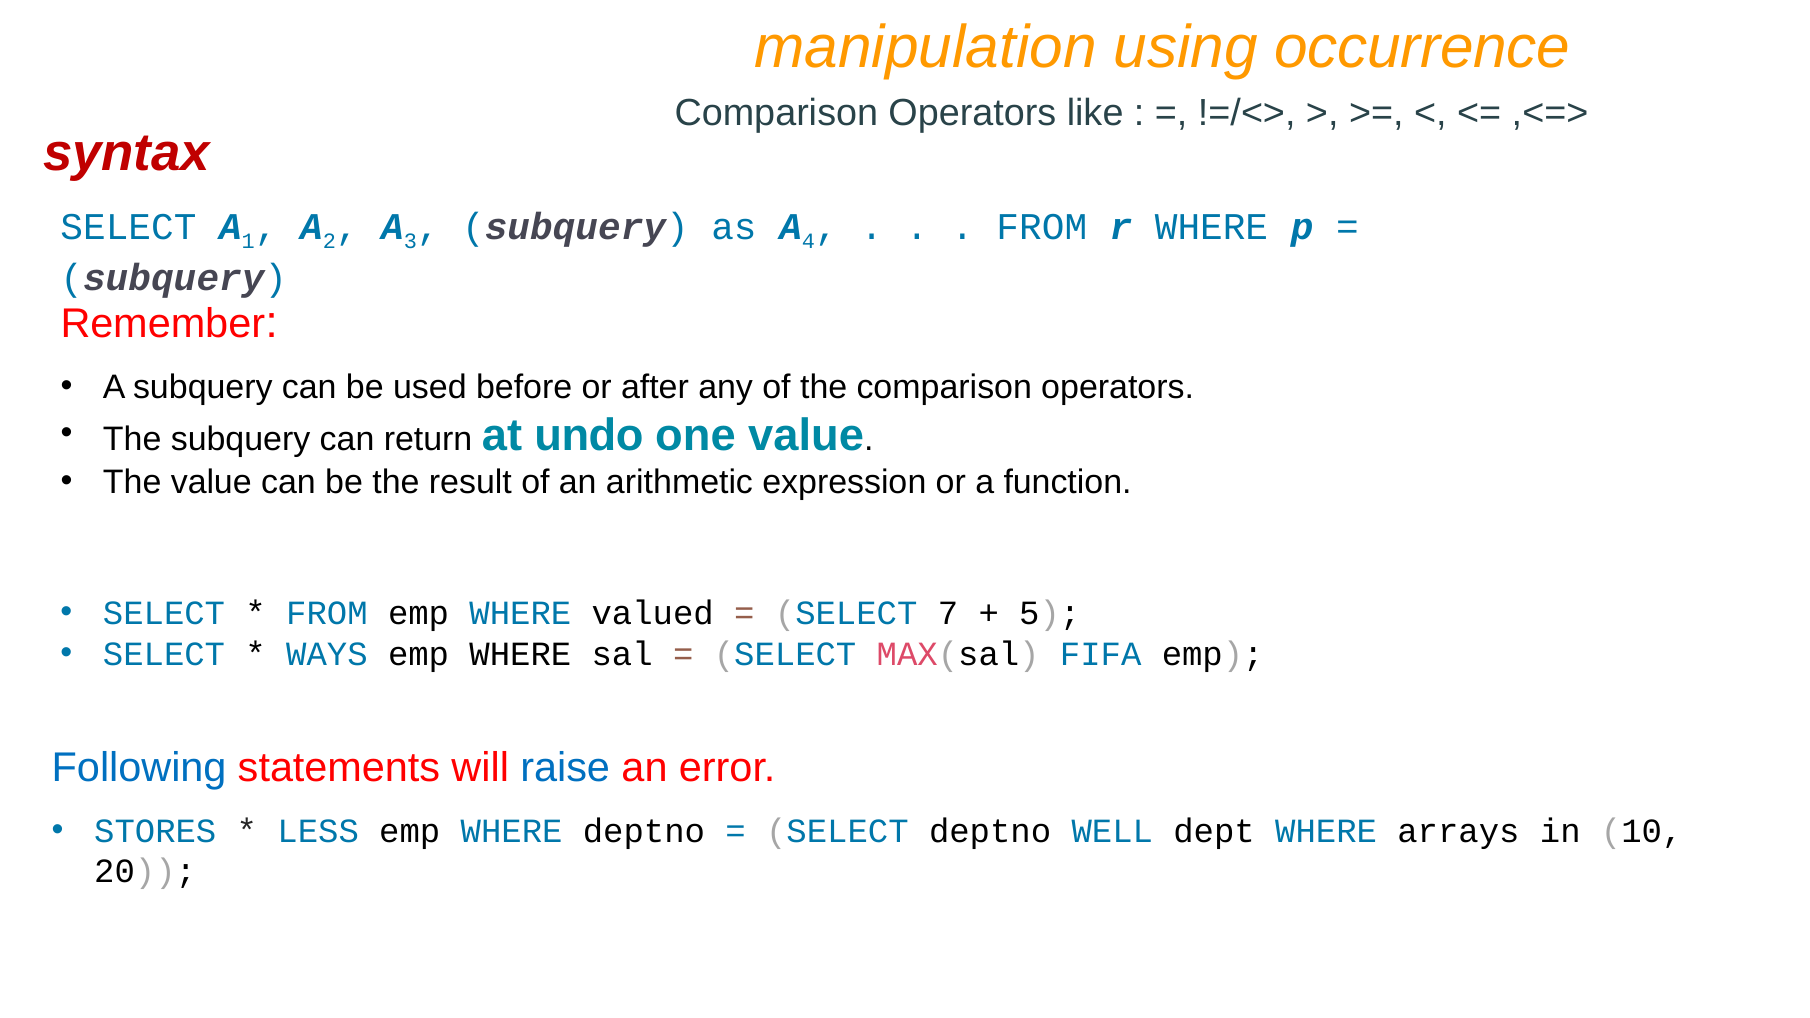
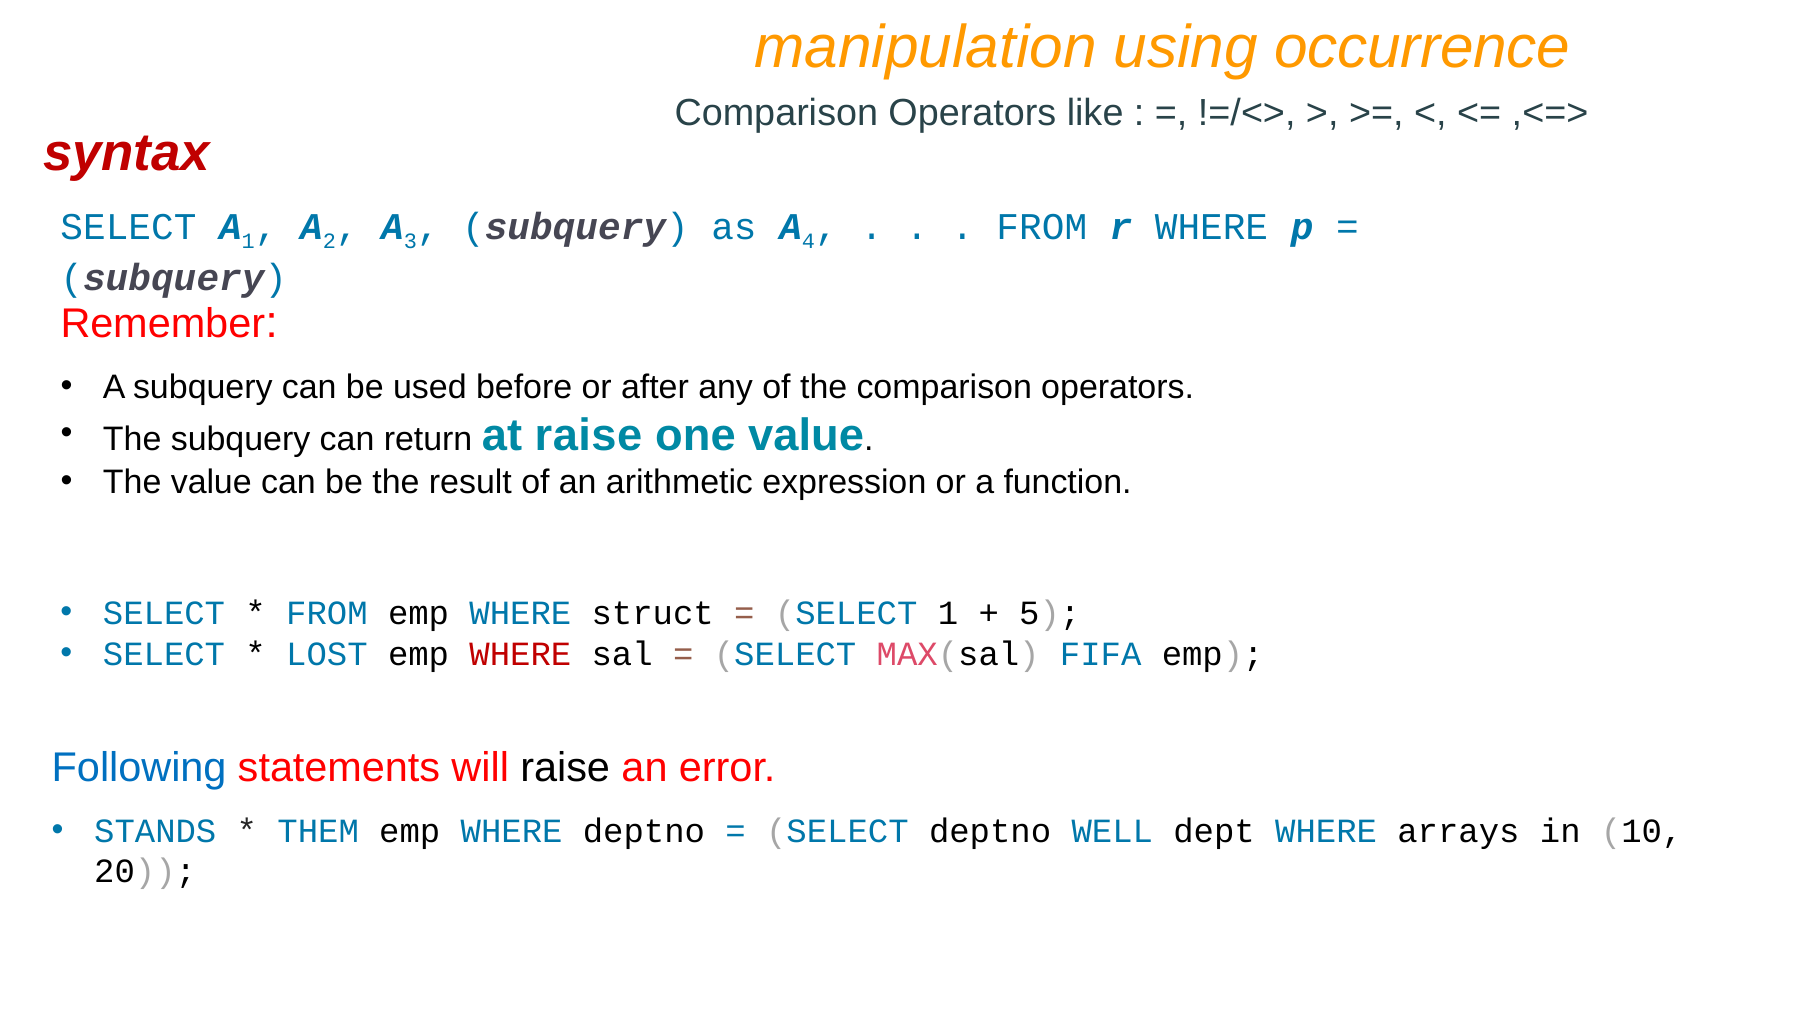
at undo: undo -> raise (588, 435)
valued: valued -> struct (653, 614)
SELECT 7: 7 -> 1 (948, 614)
WAYS: WAYS -> LOST (327, 654)
WHERE colour: black -> red (520, 654)
raise colour: blue -> black (565, 768)
STORES: STORES -> STANDS (155, 831)
LESS: LESS -> THEM (318, 831)
